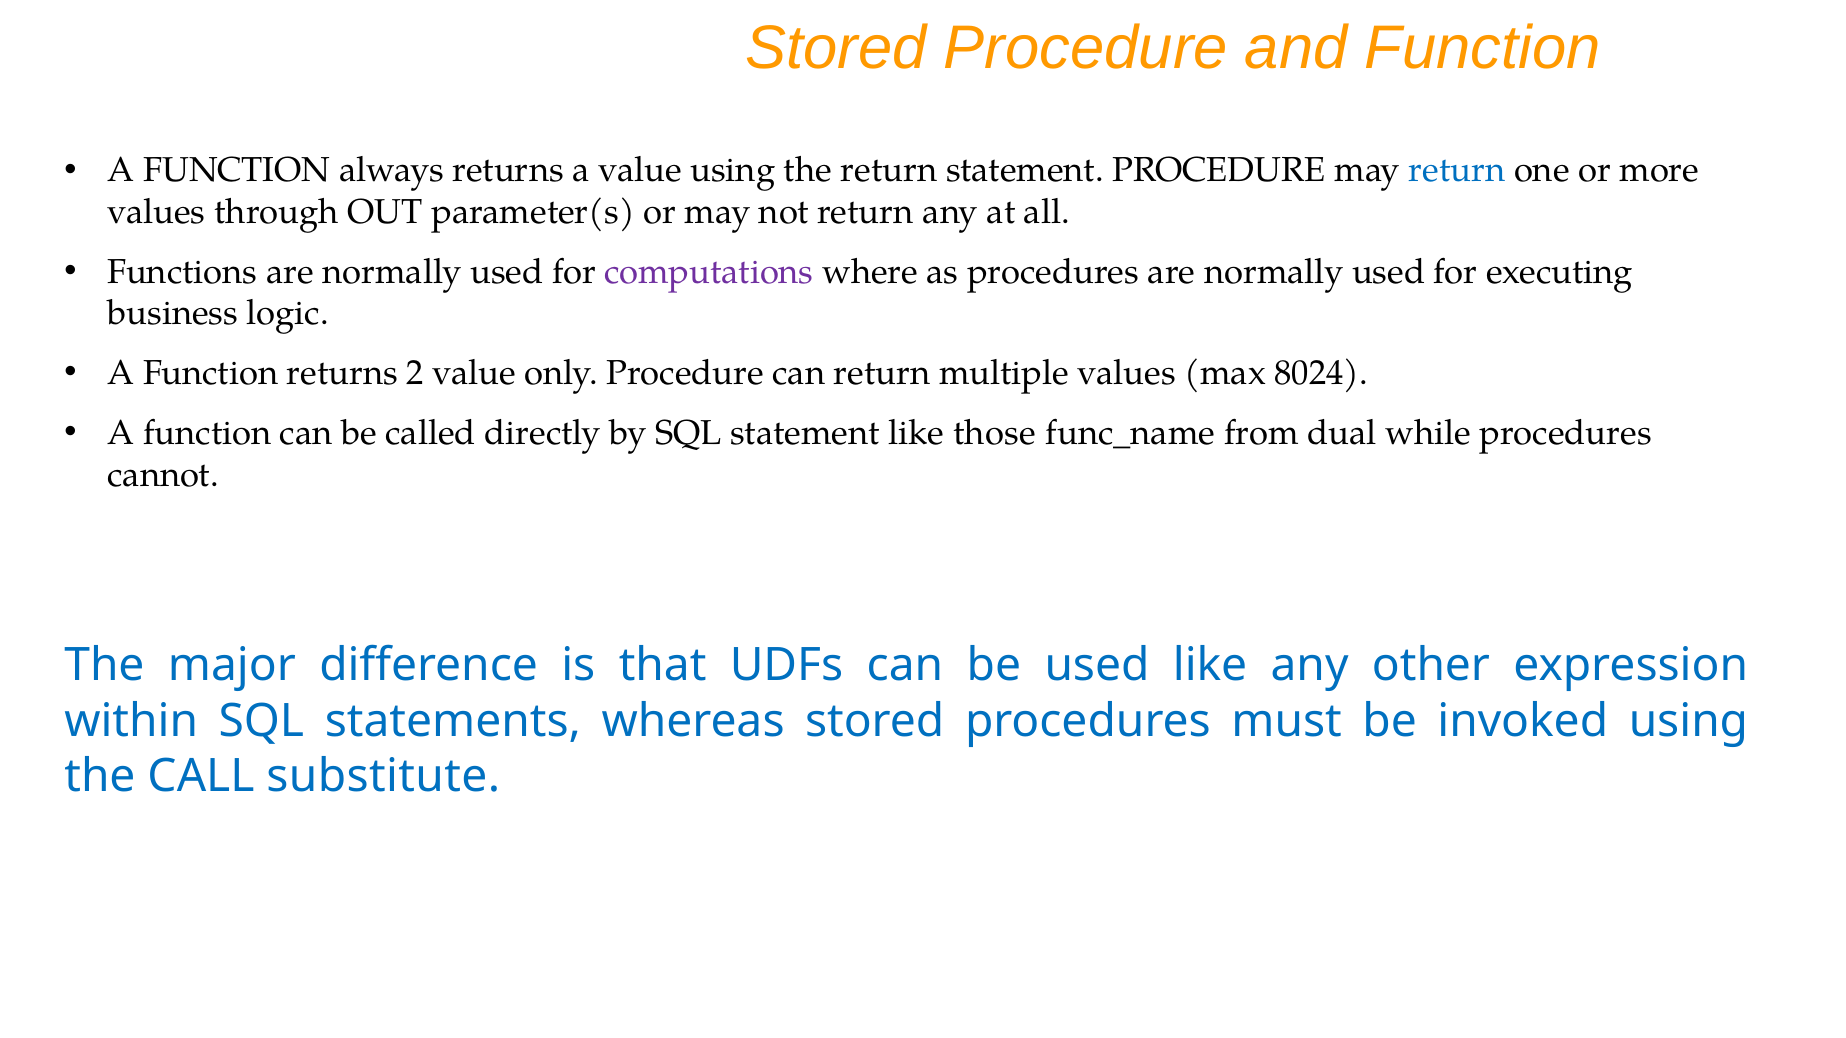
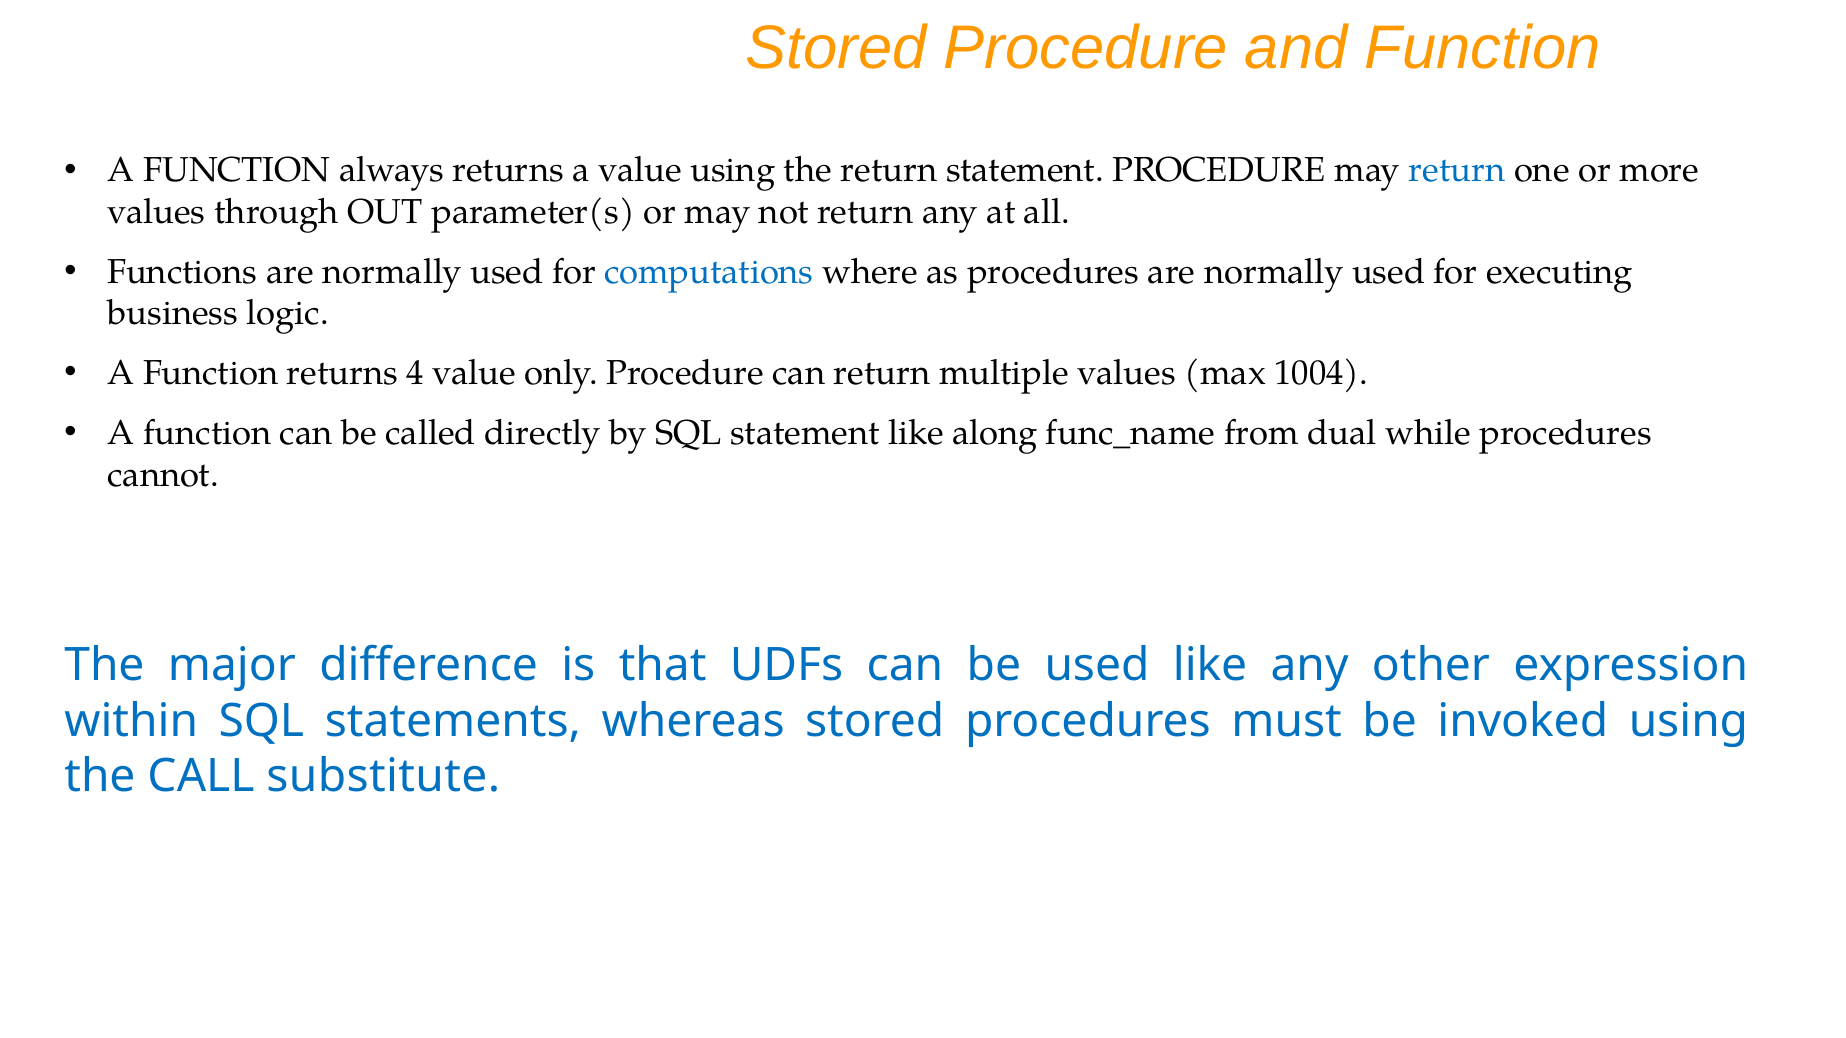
computations colour: purple -> blue (709, 272)
2: 2 -> 4 (415, 374)
8024: 8024 -> 1004 (1321, 374)
those: those -> along (995, 434)
